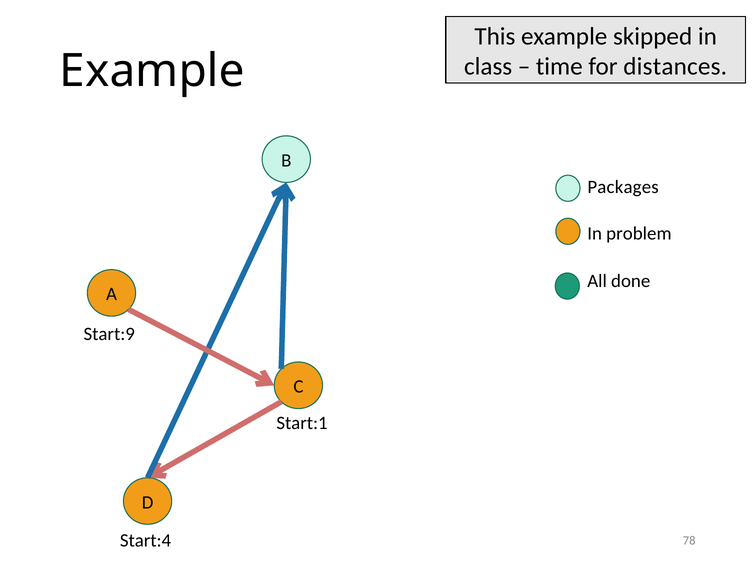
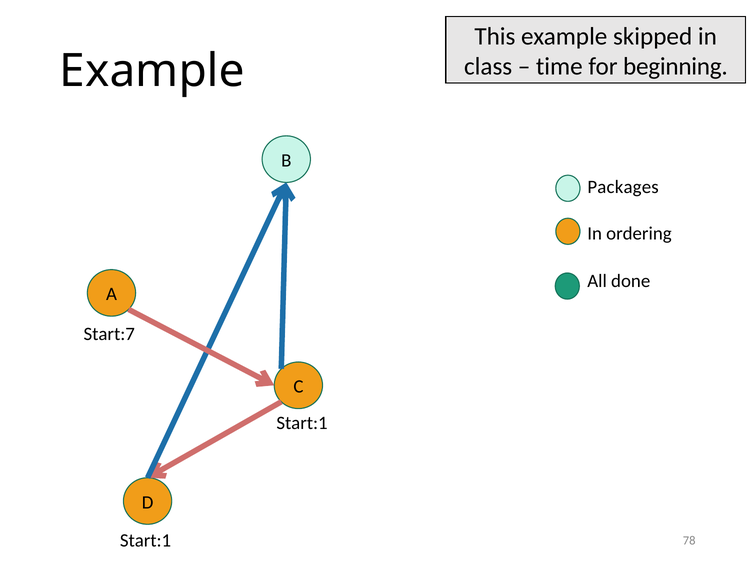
distances: distances -> beginning (675, 67)
problem: problem -> ordering (639, 234)
Start:9: Start:9 -> Start:7 (109, 334)
Start:4: Start:4 -> Start:1 (146, 541)
